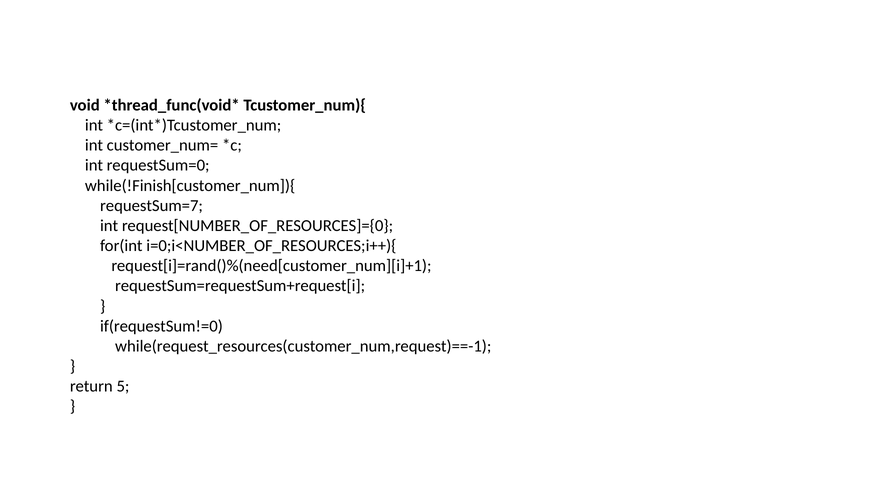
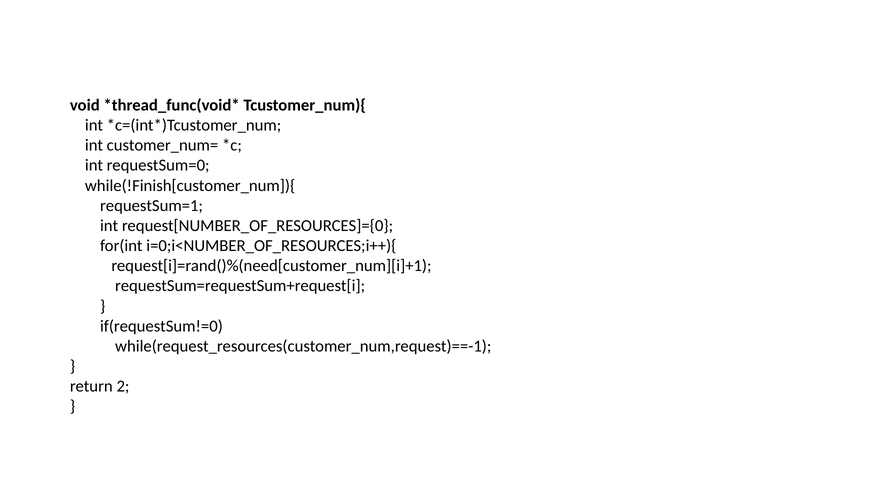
requestSum=7: requestSum=7 -> requestSum=1 (151, 206)
5: 5 -> 2 (123, 386)
